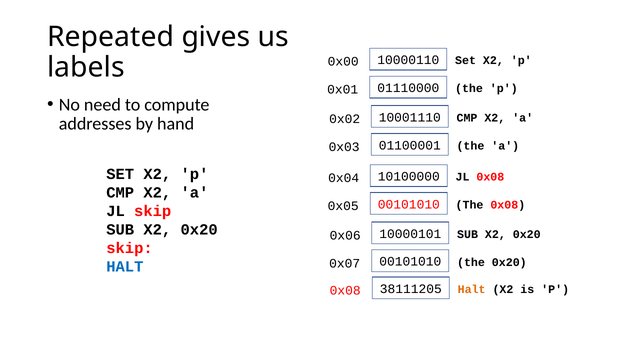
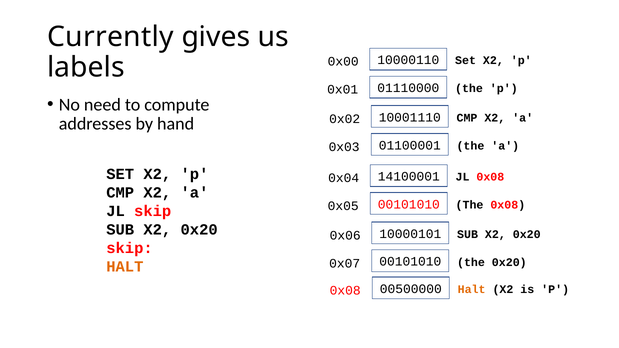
Repeated: Repeated -> Currently (111, 37)
10100000: 10100000 -> 14100001 (409, 177)
HALT colour: blue -> orange (125, 267)
38111205: 38111205 -> 00500000 (411, 289)
